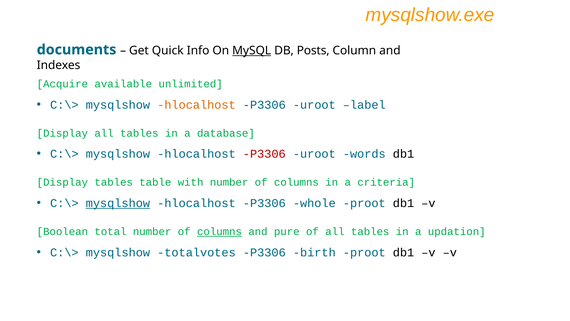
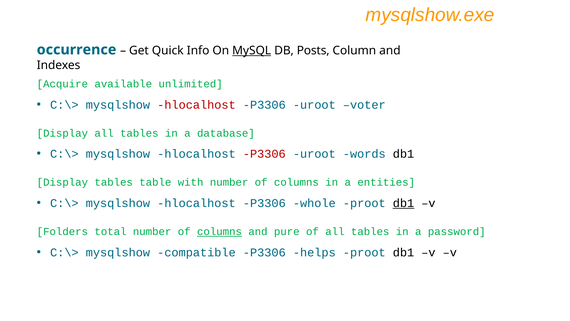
documents: documents -> occurrence (77, 50)
hlocalhost colour: orange -> red (196, 105)
label: label -> voter (364, 105)
criteria: criteria -> entities (386, 182)
mysqlshow underline: present -> none (118, 203)
db1 underline: none -> present (403, 203)
Boolean: Boolean -> Folders (62, 231)
updation: updation -> password (457, 231)
totalvotes: totalvotes -> compatible (196, 252)
birth: birth -> helps (314, 252)
